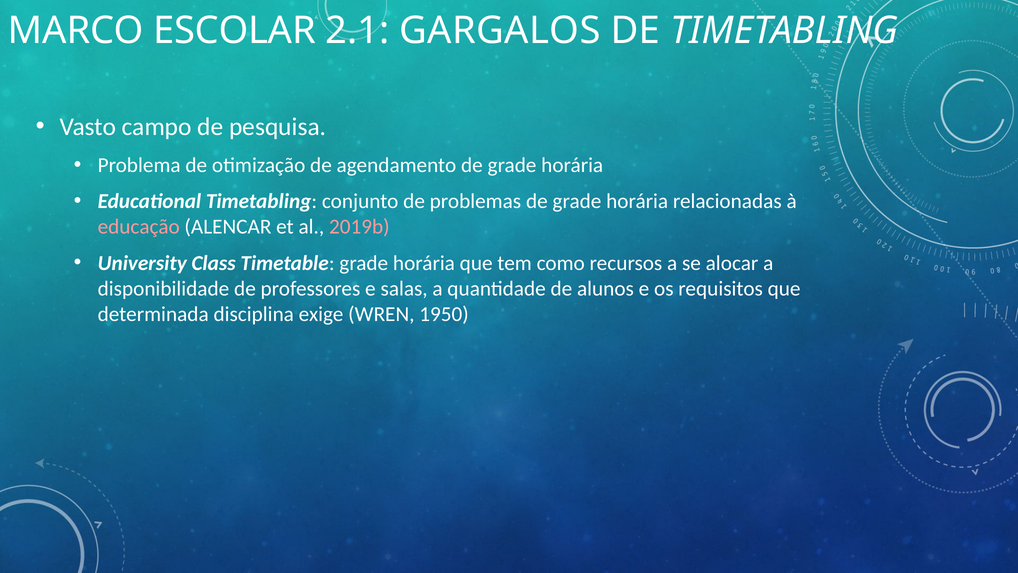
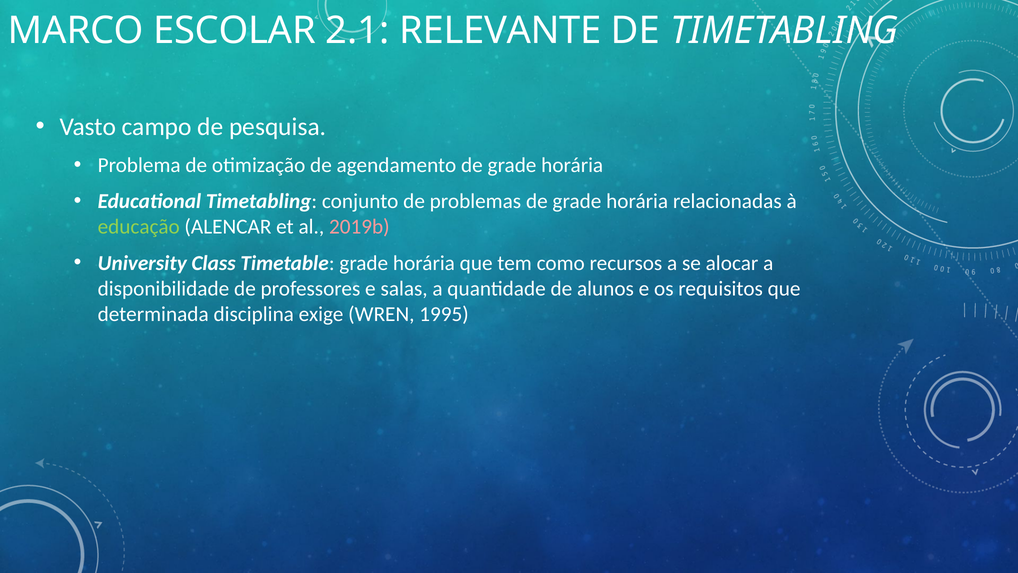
GARGALOS: GARGALOS -> RELEVANTE (500, 31)
educação colour: pink -> light green (139, 227)
1950: 1950 -> 1995 (444, 314)
